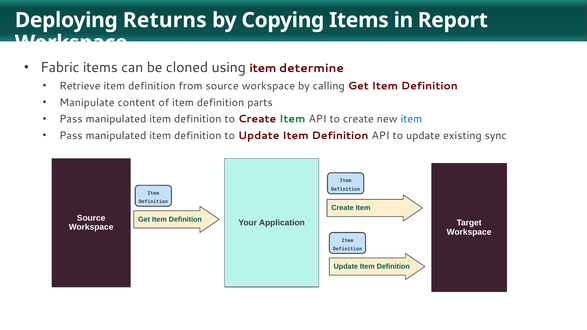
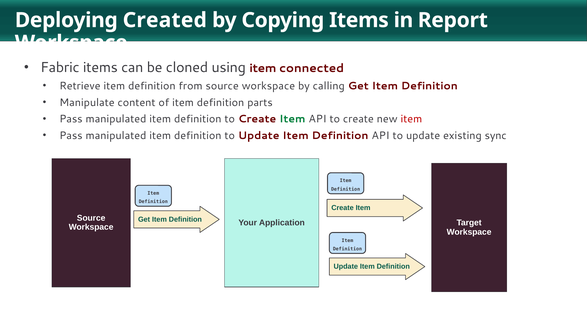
Returns: Returns -> Created (165, 20)
determine: determine -> connected (312, 68)
item colour: blue -> red (411, 119)
